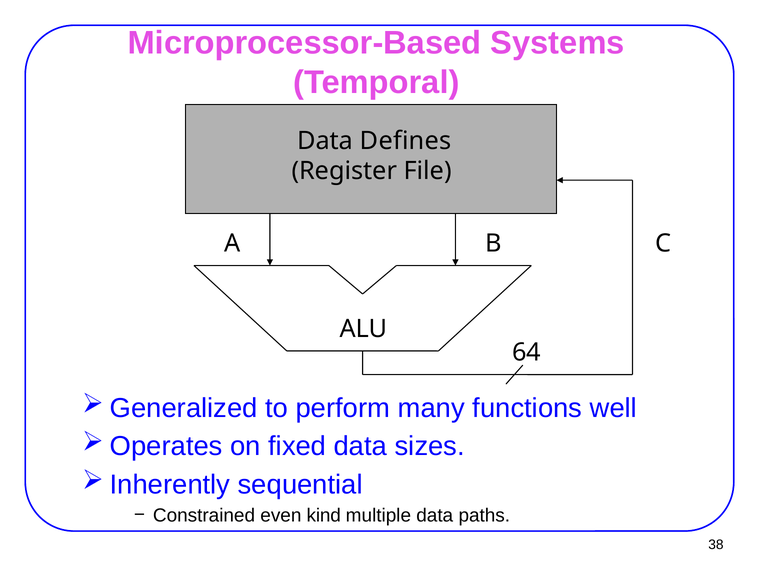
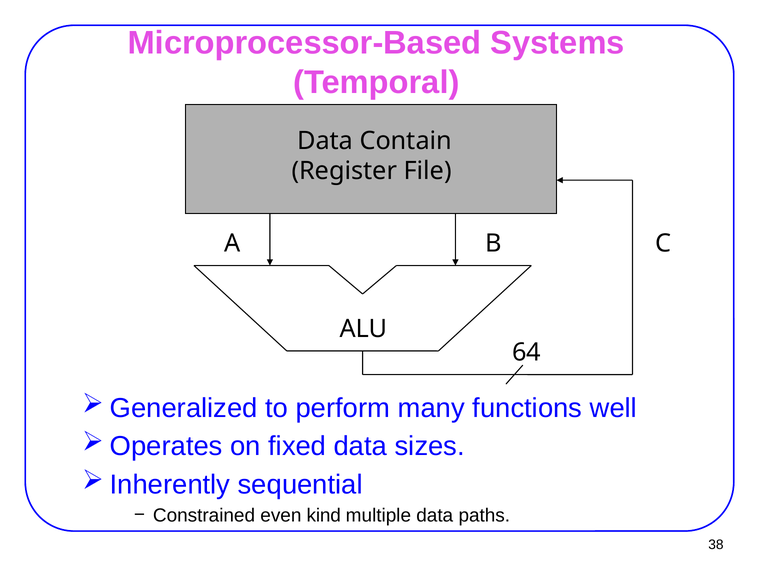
Defines: Defines -> Contain (406, 141)
